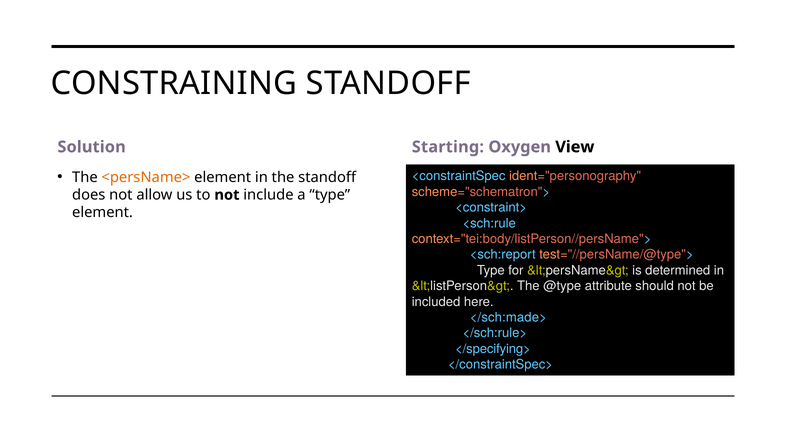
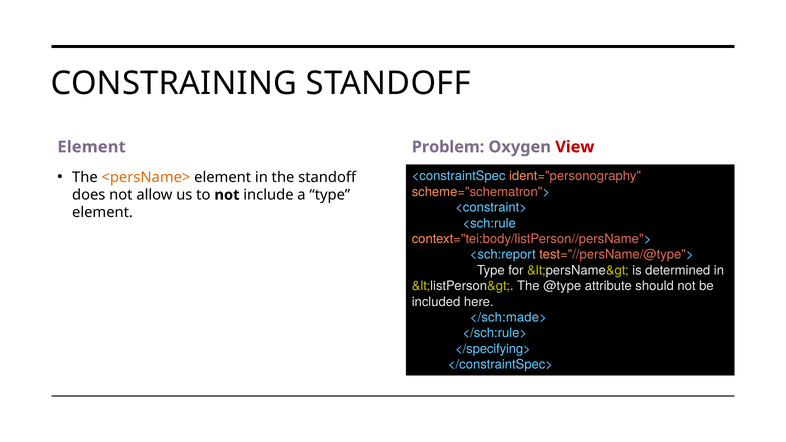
Solution: Solution -> Element (92, 147)
Starting: Starting -> Problem (448, 147)
View colour: black -> red (575, 147)
